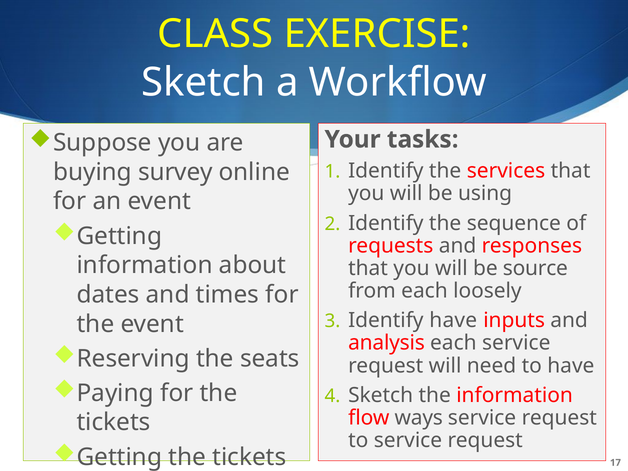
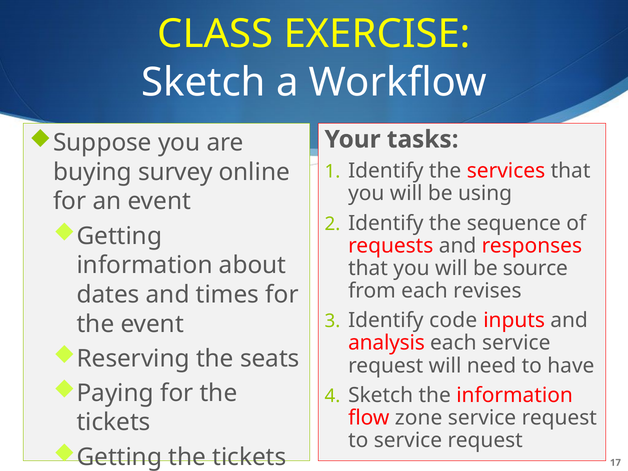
loosely: loosely -> revises (487, 291)
Identify have: have -> code (453, 320)
ways: ways -> zone (419, 418)
